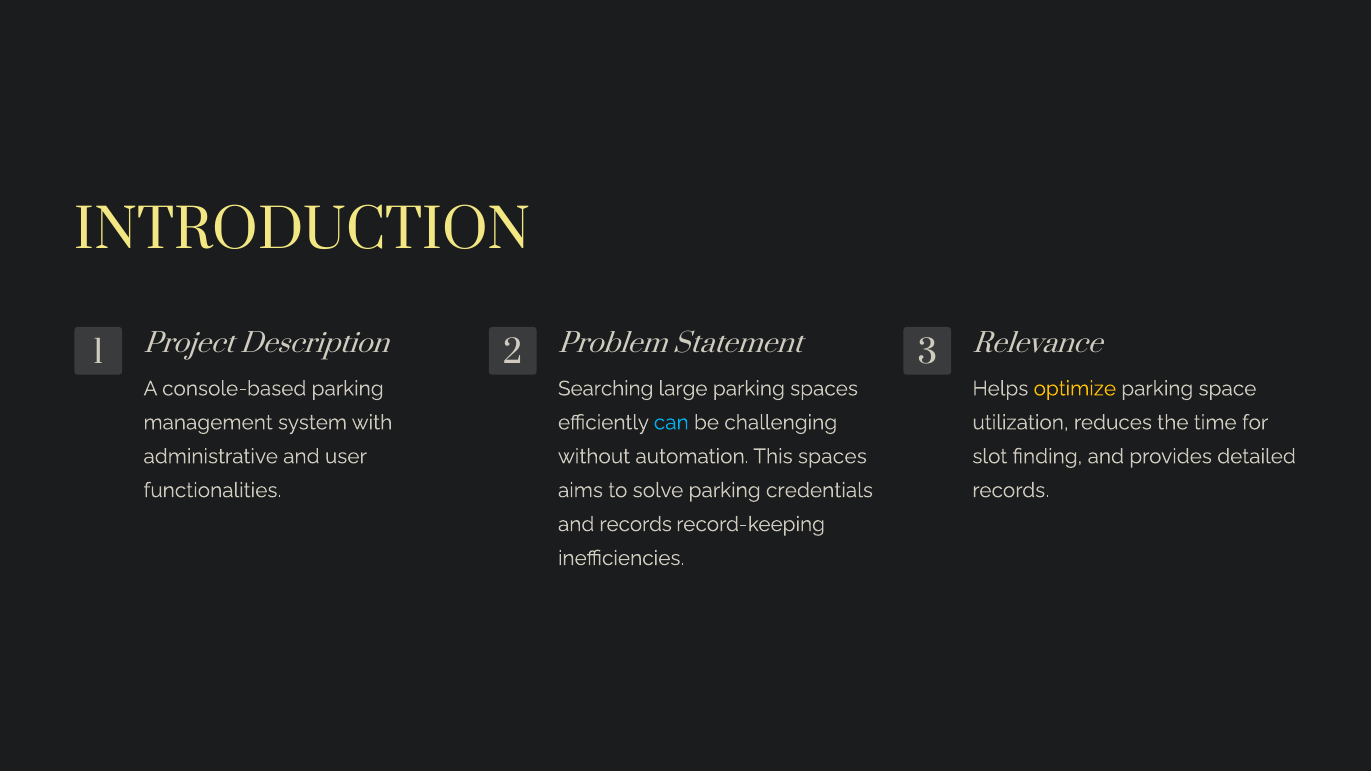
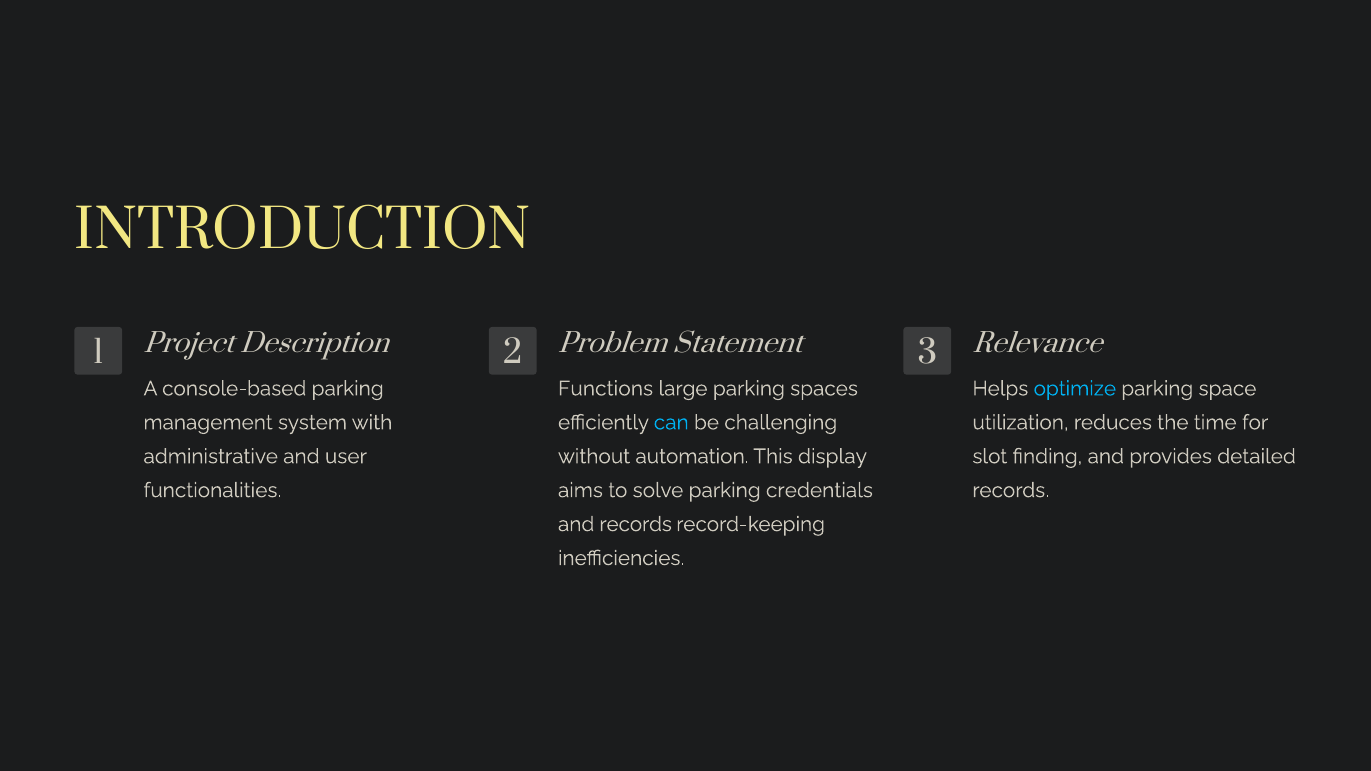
Searching: Searching -> Functions (606, 389)
optimize colour: yellow -> light blue (1075, 389)
This spaces: spaces -> display (832, 457)
